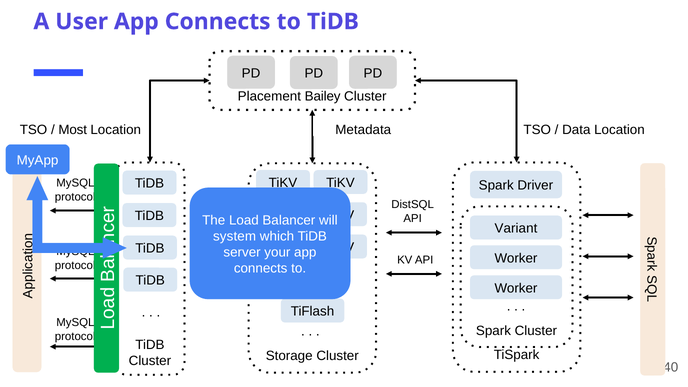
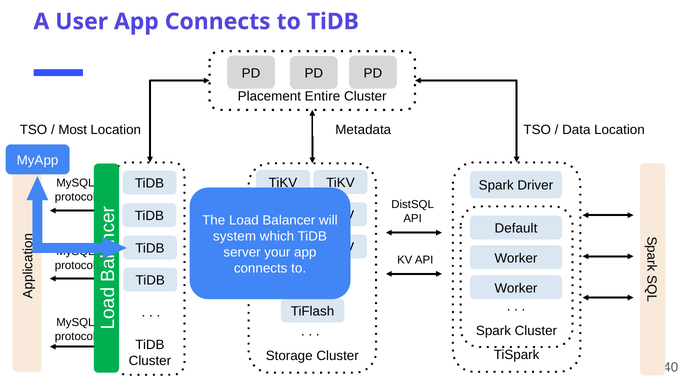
Bailey: Bailey -> Entire (323, 96)
Variant: Variant -> Default (516, 228)
